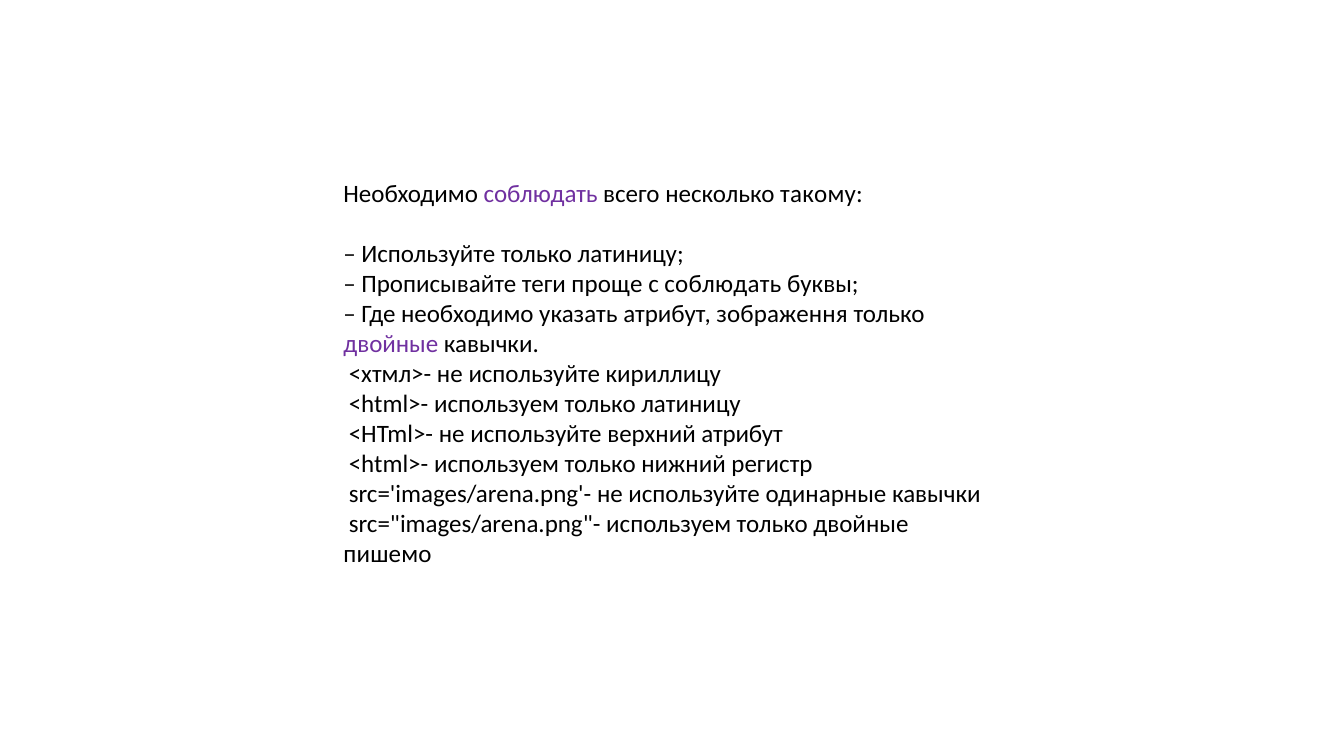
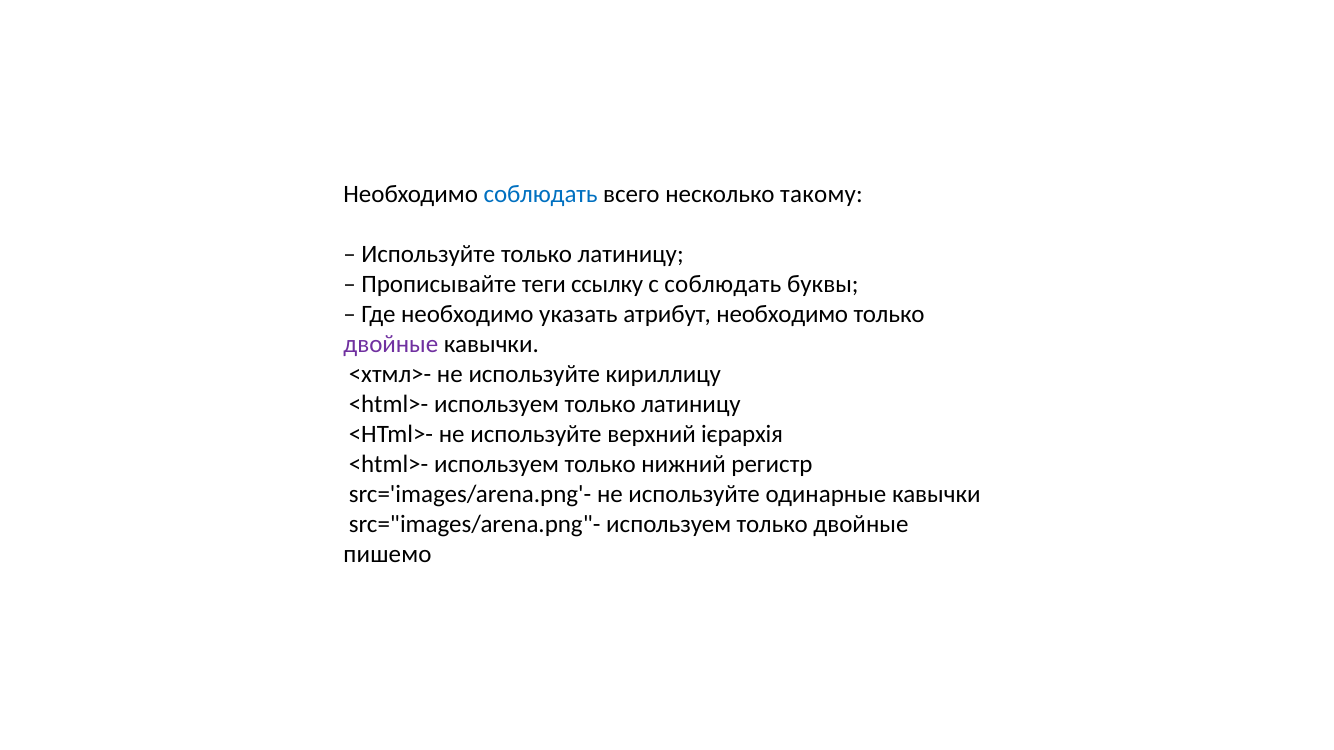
соблюдать colour: purple -> blue (541, 195)
проще: проще -> ссылку (607, 285)
атрибут зображення: зображення -> необходимо (782, 315)
верхний атрибут: атрибут -> ієрархія (742, 435)
